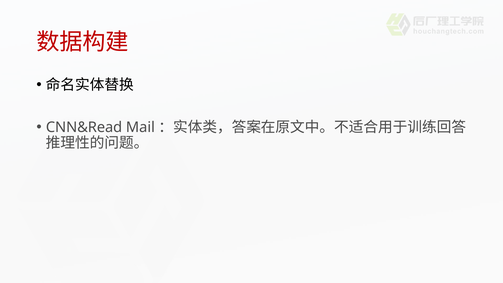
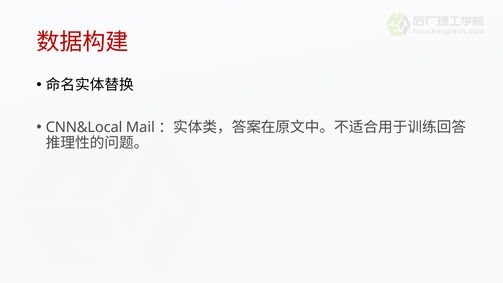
CNN&Read: CNN&Read -> CNN&Local (84, 127)
